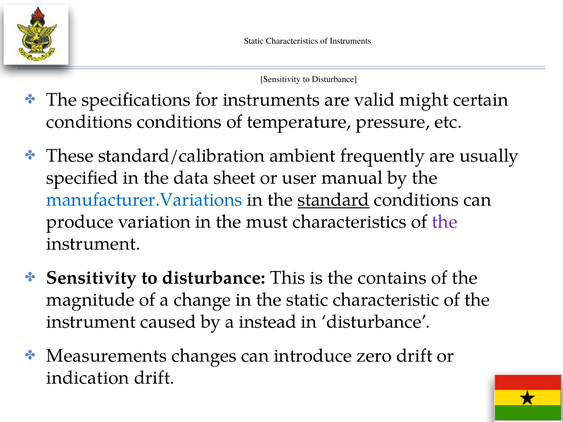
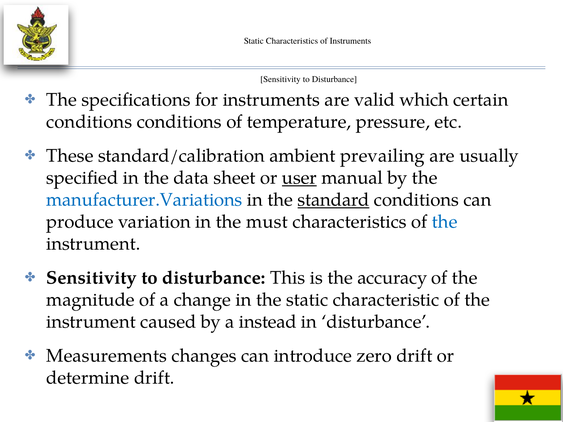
might: might -> which (424, 100)
frequently: frequently -> prevailing (382, 156)
user underline: none -> present (299, 178)
the colour: purple -> blue (445, 222)
contains: contains -> accuracy (392, 278)
indication: indication -> determine (88, 378)
